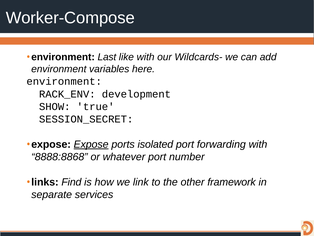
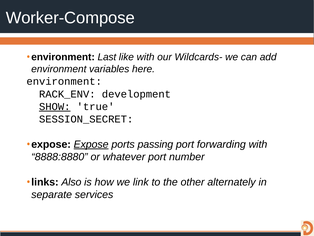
SHOW underline: none -> present (55, 106)
isolated: isolated -> passing (155, 144)
8888:8868: 8888:8868 -> 8888:8880 (59, 157)
Find: Find -> Also (71, 182)
framework: framework -> alternately (232, 182)
